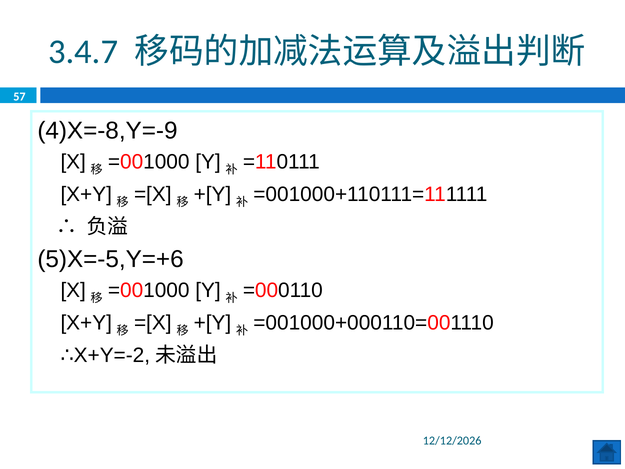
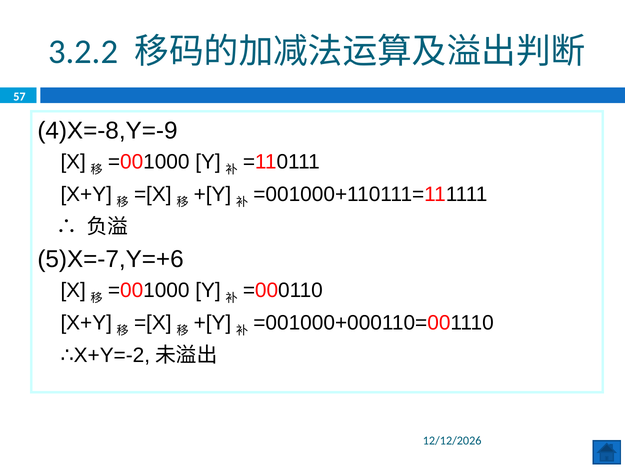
3.4.7: 3.4.7 -> 3.2.2 (83, 52)
5)X=-5,Y=+6: 5)X=-5,Y=+6 -> 5)X=-7,Y=+6 (111, 259)
